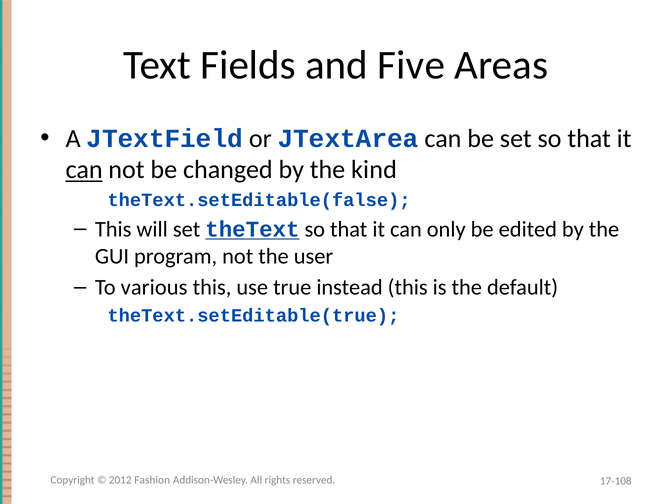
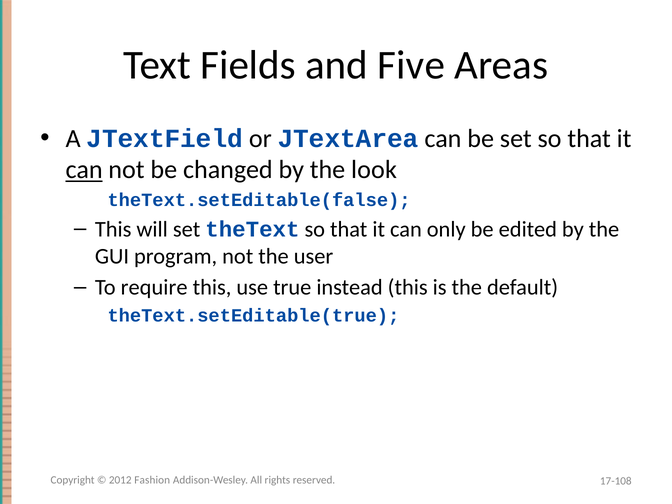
kind: kind -> look (374, 170)
theText underline: present -> none (252, 229)
various: various -> require (154, 288)
